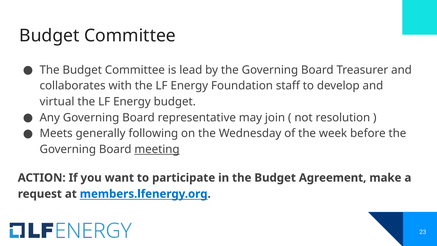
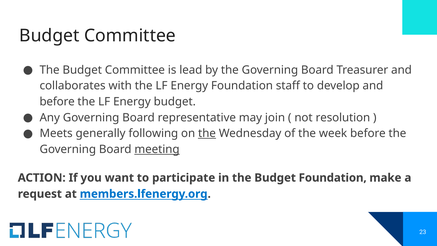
virtual: virtual -> before (57, 102)
the underline: none -> present (207, 133)
Budget Agreement: Agreement -> Foundation (333, 178)
